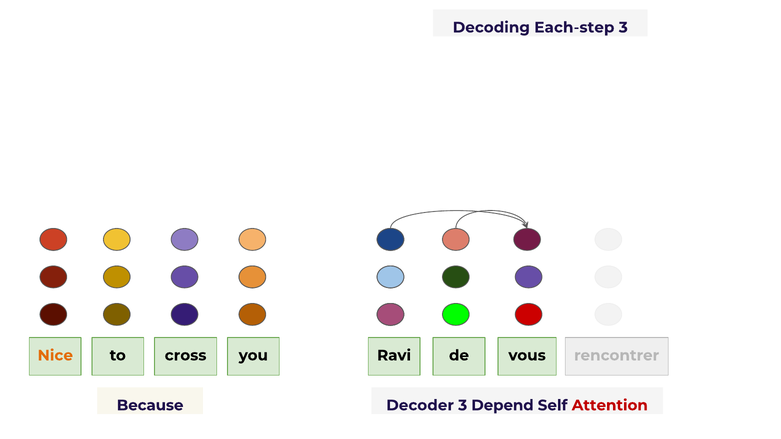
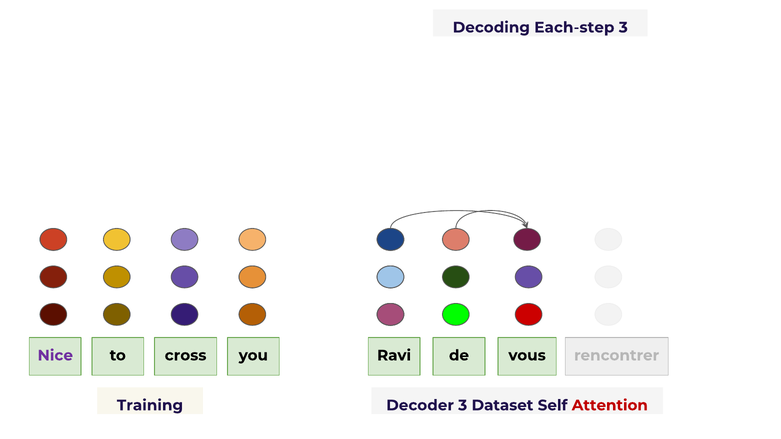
Nice colour: orange -> purple (55, 356)
Because: Because -> Training (150, 406)
Depend: Depend -> Dataset (502, 406)
